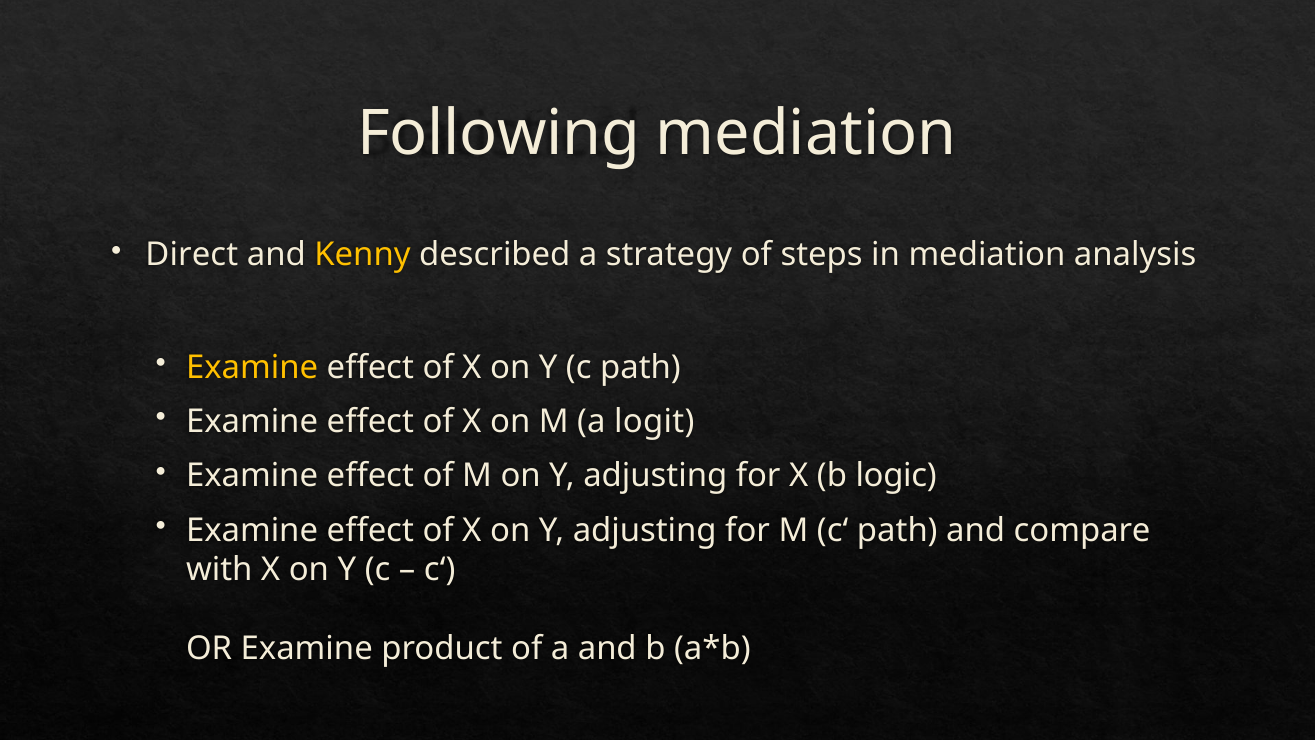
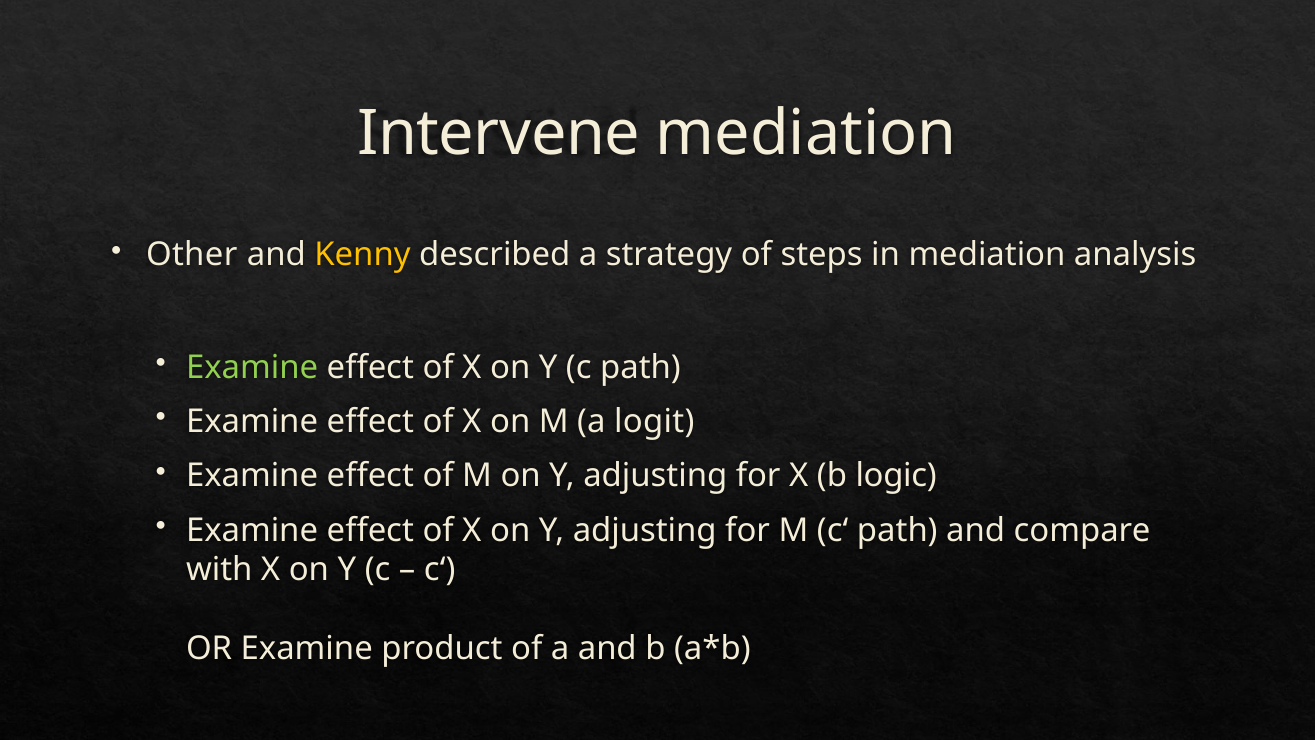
Following: Following -> Intervene (499, 133)
Direct: Direct -> Other (192, 255)
Examine colour: yellow -> light green (252, 367)
